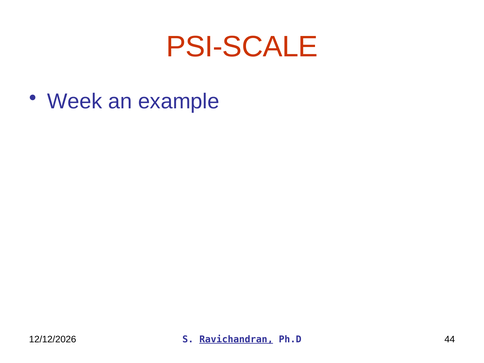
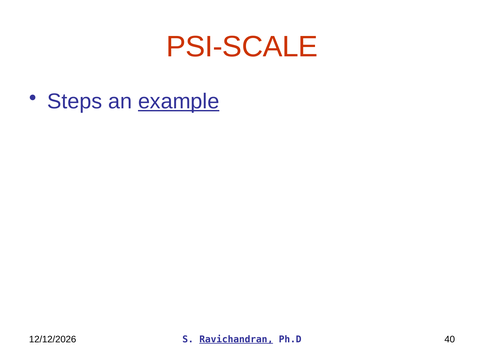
Week: Week -> Steps (75, 102)
example underline: none -> present (179, 102)
44: 44 -> 40 (450, 339)
